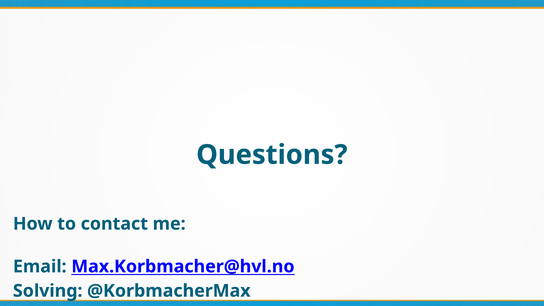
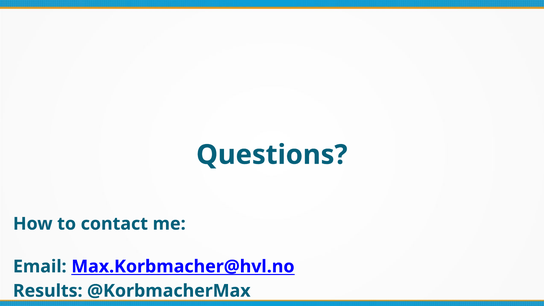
Solving: Solving -> Results (48, 291)
